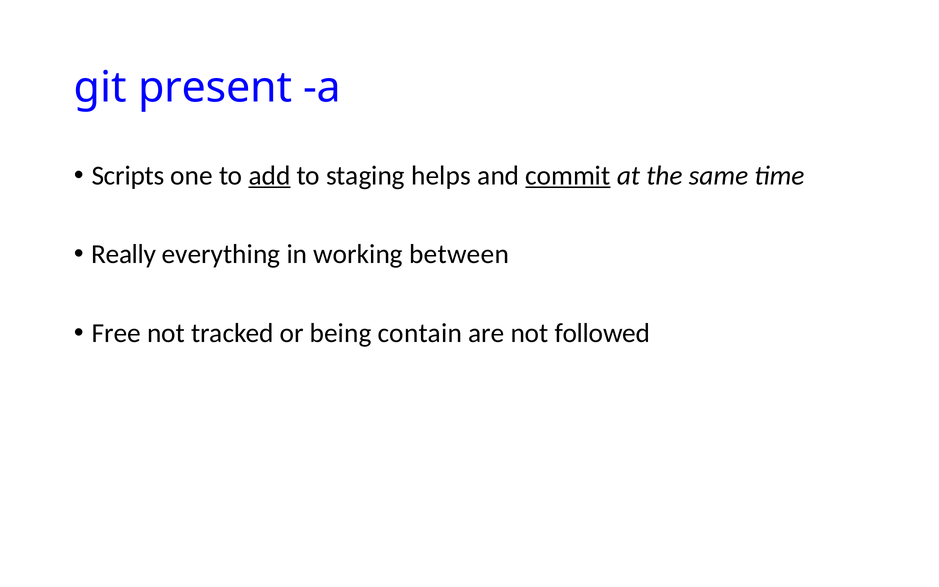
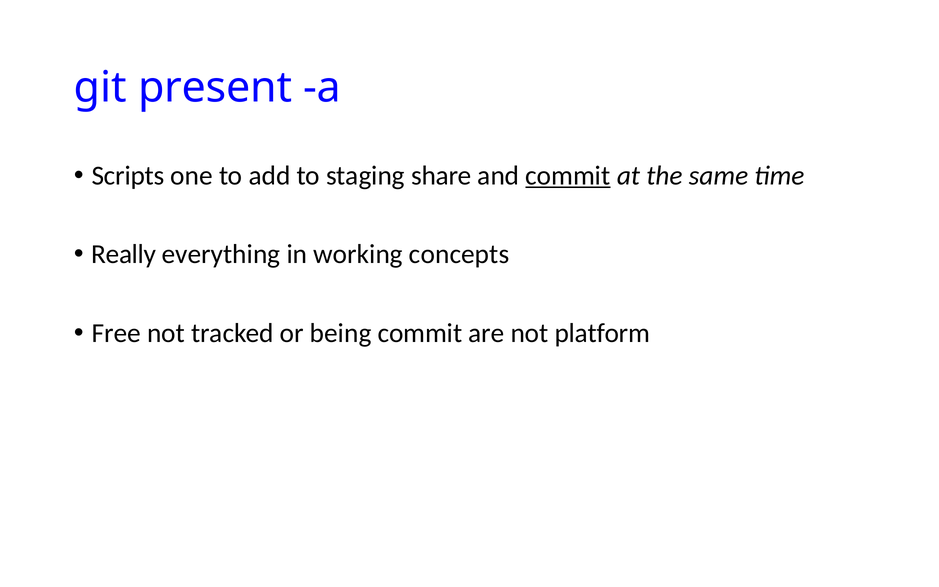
add underline: present -> none (270, 176)
helps: helps -> share (441, 176)
between: between -> concepts (459, 254)
being contain: contain -> commit (420, 333)
followed: followed -> platform (602, 333)
